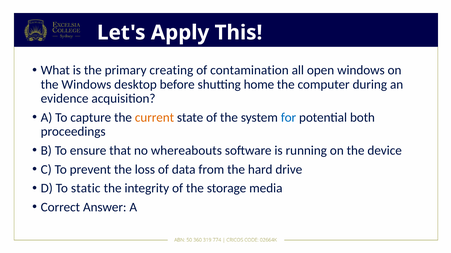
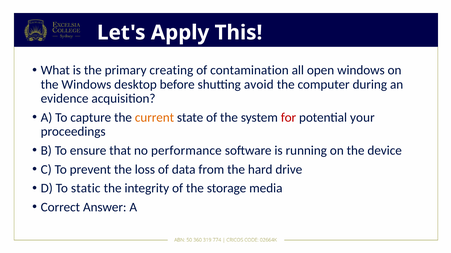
home: home -> avoid (259, 85)
for colour: blue -> red (288, 118)
both: both -> your (362, 118)
whereabouts: whereabouts -> performance (186, 151)
